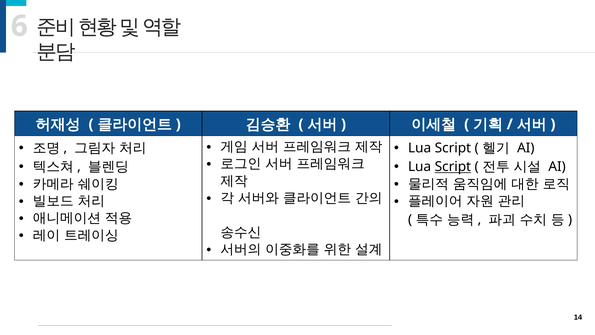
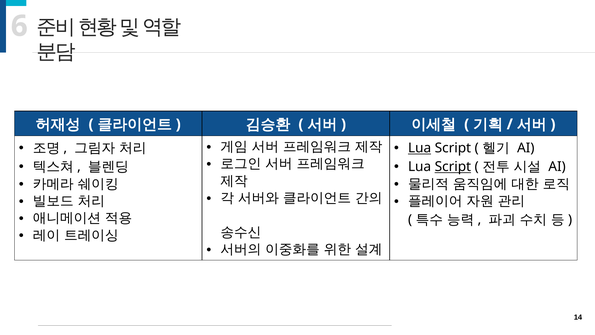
Lua underline: none -> present (420, 148)
